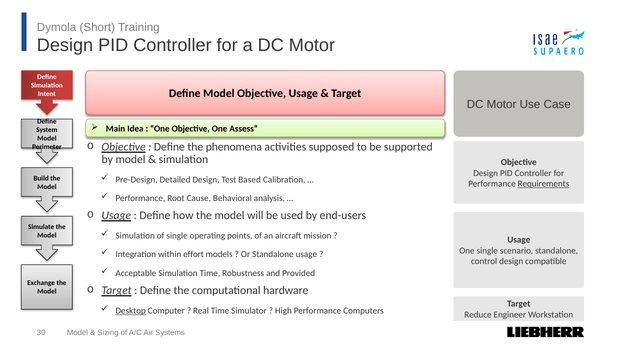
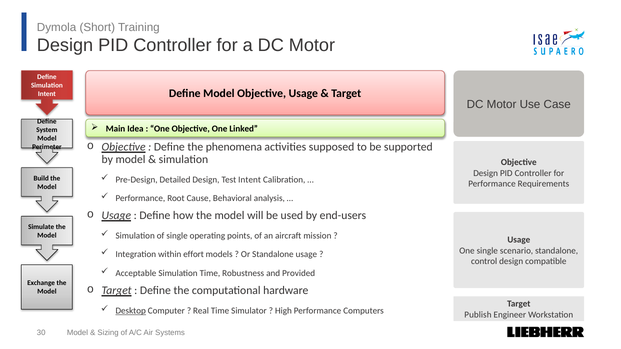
Assess: Assess -> Linked (244, 129)
Test Based: Based -> Intent (250, 180)
Requirements underline: present -> none (543, 184)
Reduce: Reduce -> Publish (478, 315)
